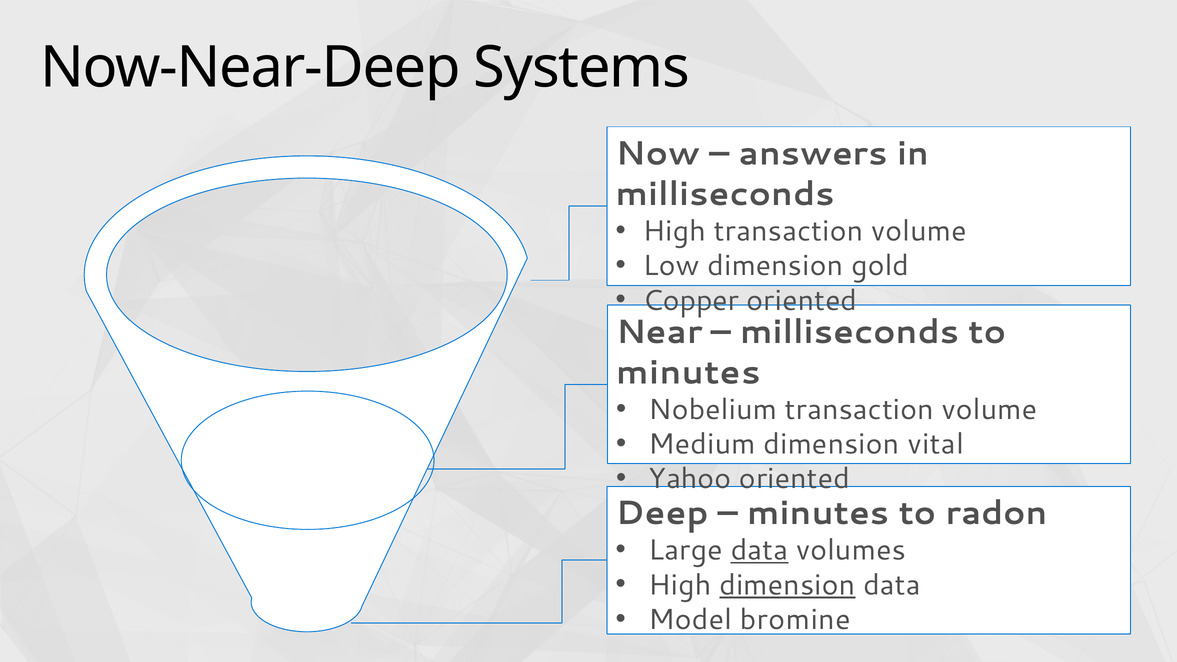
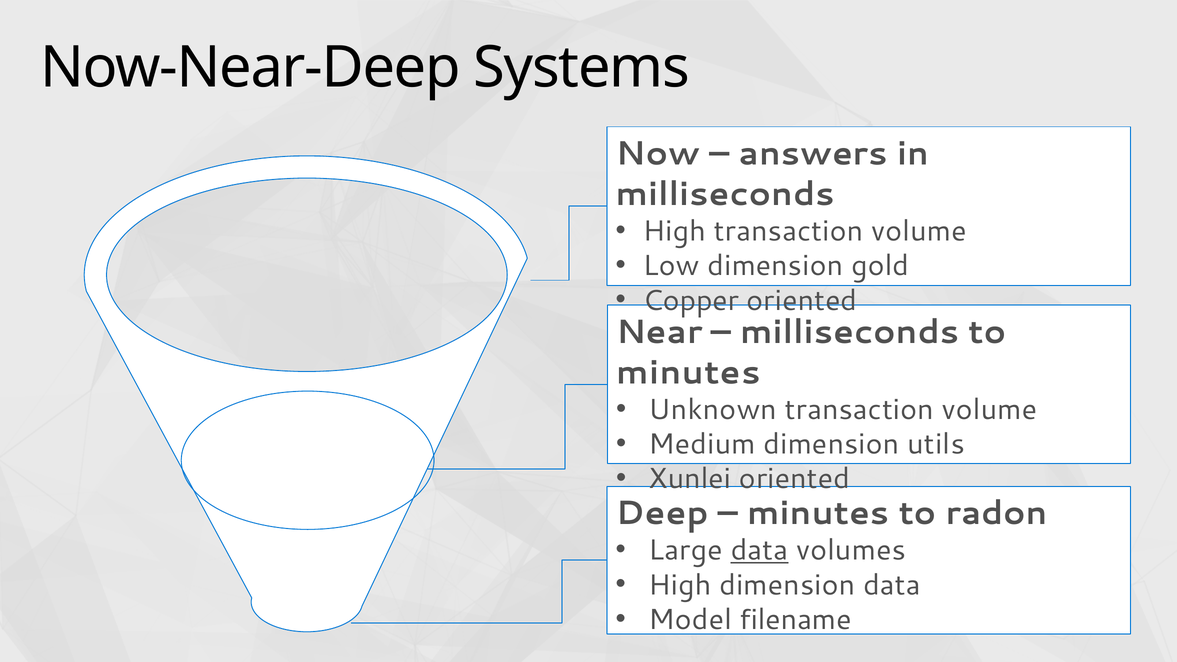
Nobelium: Nobelium -> Unknown (713, 410)
vital: vital -> utils (936, 444)
Yahoo: Yahoo -> Xunlei (690, 479)
dimension underline: present -> none (787, 585)
bromine: bromine -> filename (796, 620)
